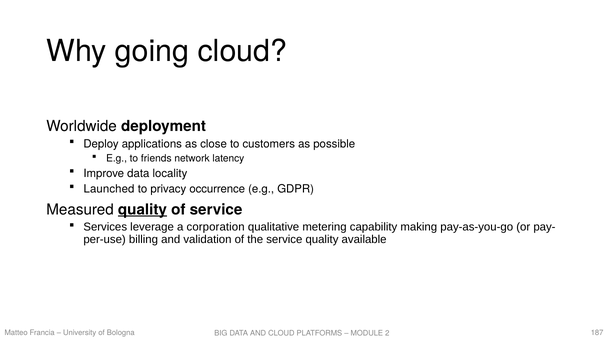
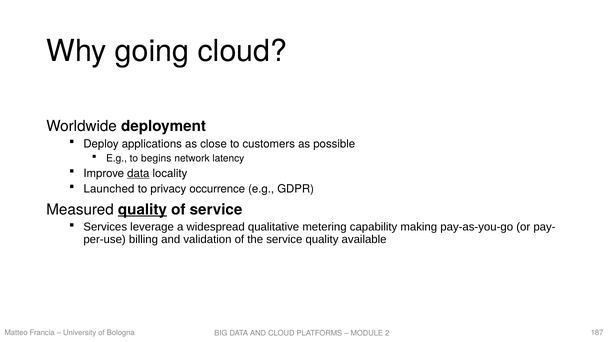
friends: friends -> begins (156, 159)
data underline: none -> present (138, 173)
corporation: corporation -> widespread (216, 227)
